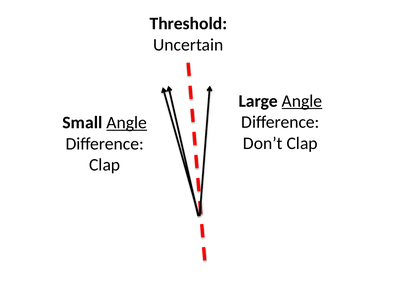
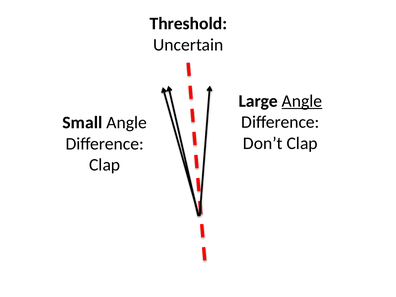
Angle underline: present -> none (127, 123)
